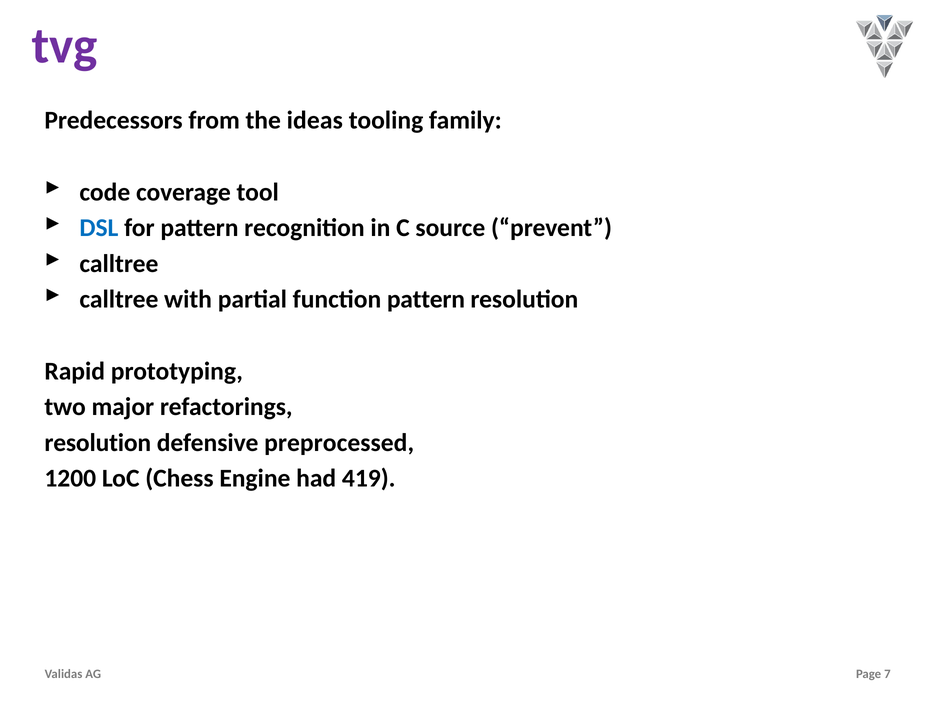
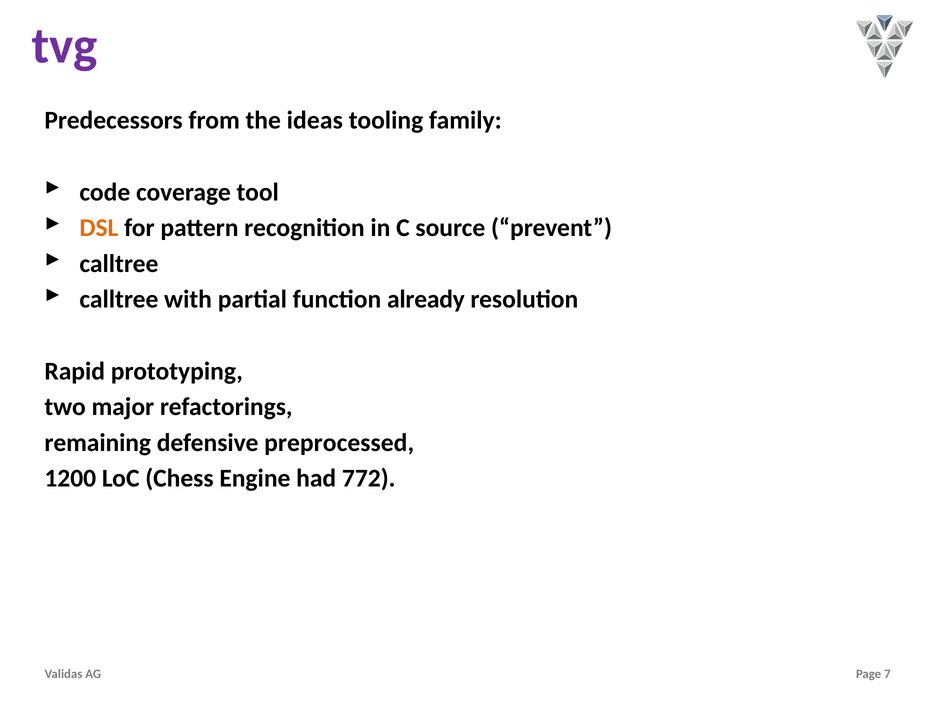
DSL colour: blue -> orange (99, 228)
function pattern: pattern -> already (426, 300)
resolution: resolution -> remaining (98, 443)
419: 419 -> 772 (369, 479)
